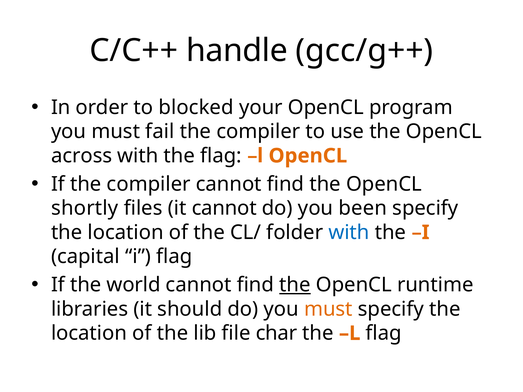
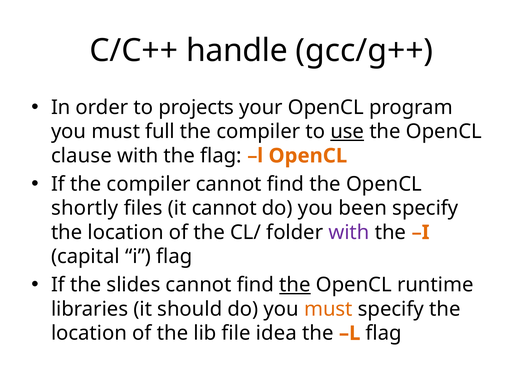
blocked: blocked -> projects (196, 108)
fail: fail -> full (160, 132)
use underline: none -> present (347, 132)
across: across -> clause (81, 156)
with colour: blue -> purple (349, 233)
world: world -> slides (134, 285)
char: char -> idea (276, 333)
